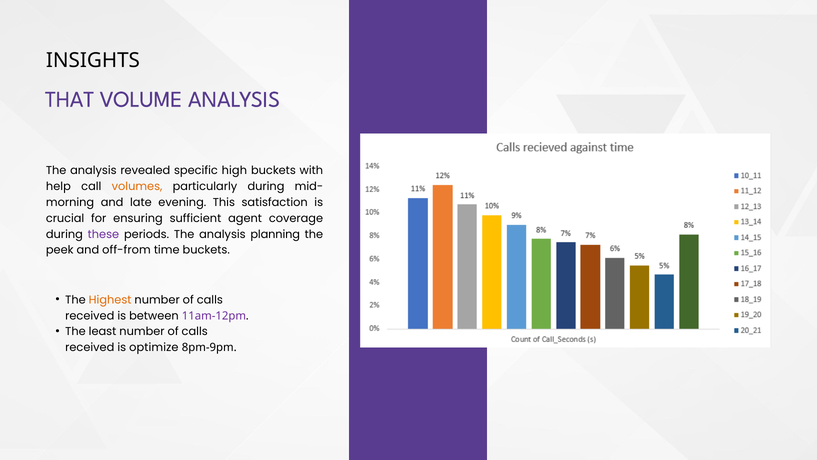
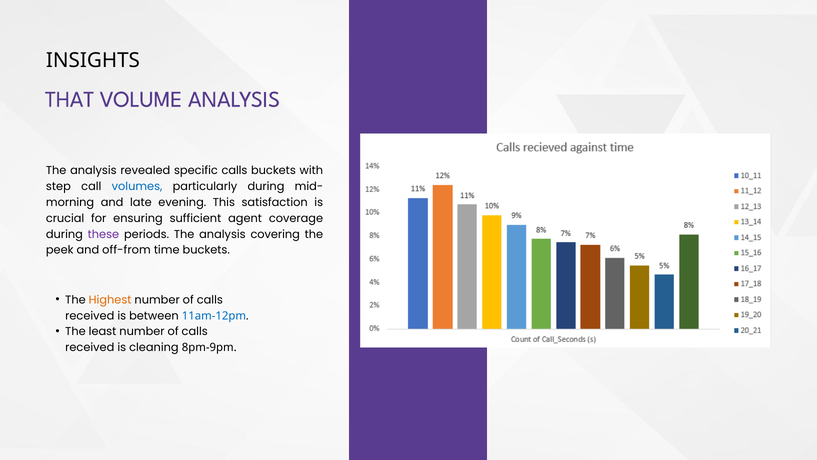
specific high: high -> calls (234, 170)
help: help -> step (58, 186)
volumes colour: orange -> blue (137, 186)
planning: planning -> covering (275, 234)
11am-12pm colour: purple -> blue (214, 315)
optimize: optimize -> cleaning (154, 347)
